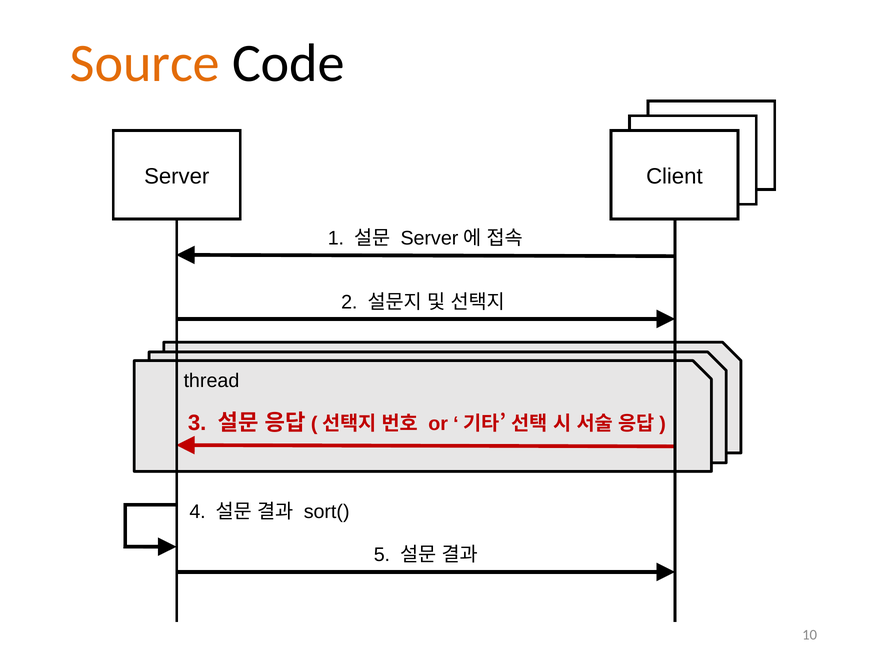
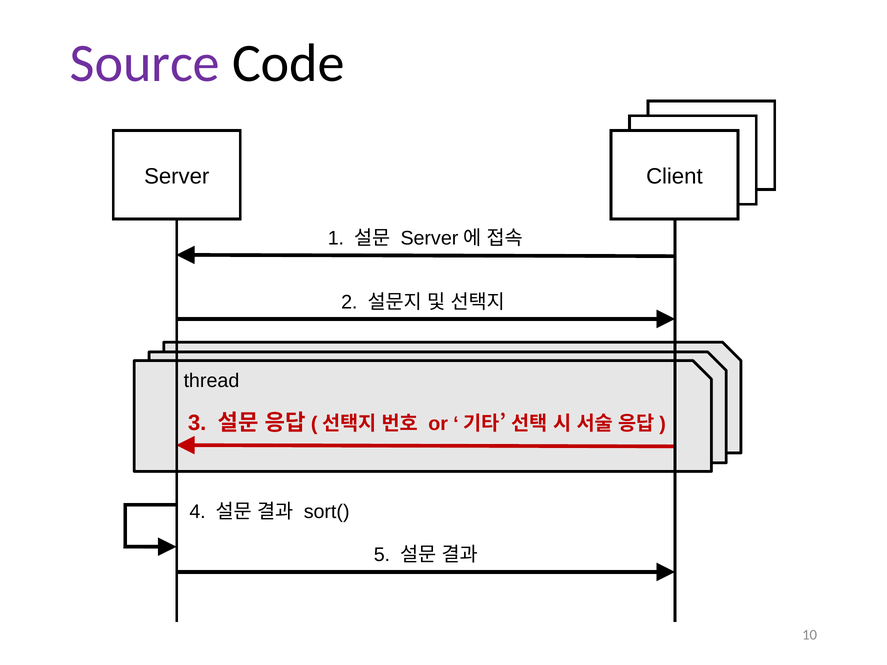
Source colour: orange -> purple (145, 63)
